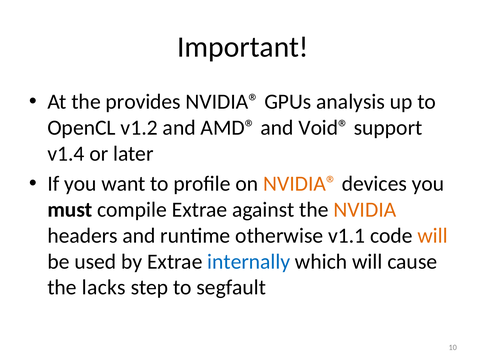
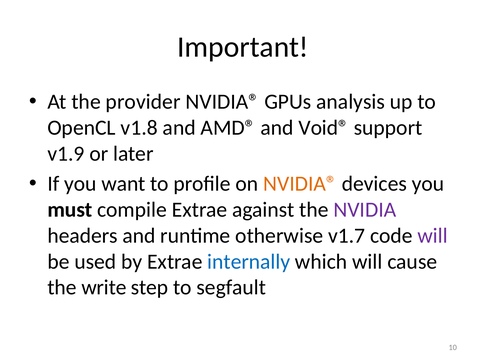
provides: provides -> provider (143, 102)
v1.2: v1.2 -> v1.8 (139, 128)
v1.4: v1.4 -> v1.9 (66, 154)
NVIDIA colour: orange -> purple (365, 210)
v1.1: v1.1 -> v1.7 (347, 236)
will colour: orange -> purple (433, 236)
lacks: lacks -> write (104, 288)
